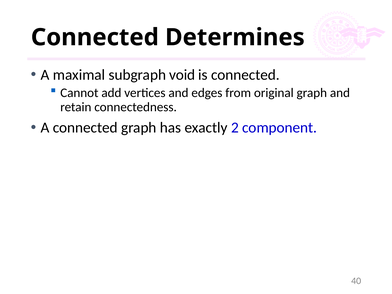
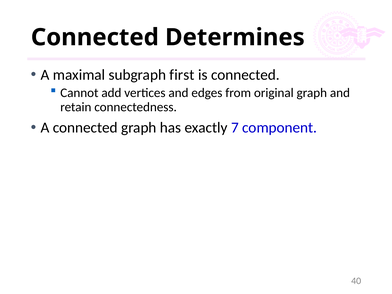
void: void -> first (182, 75)
2: 2 -> 7 (235, 128)
